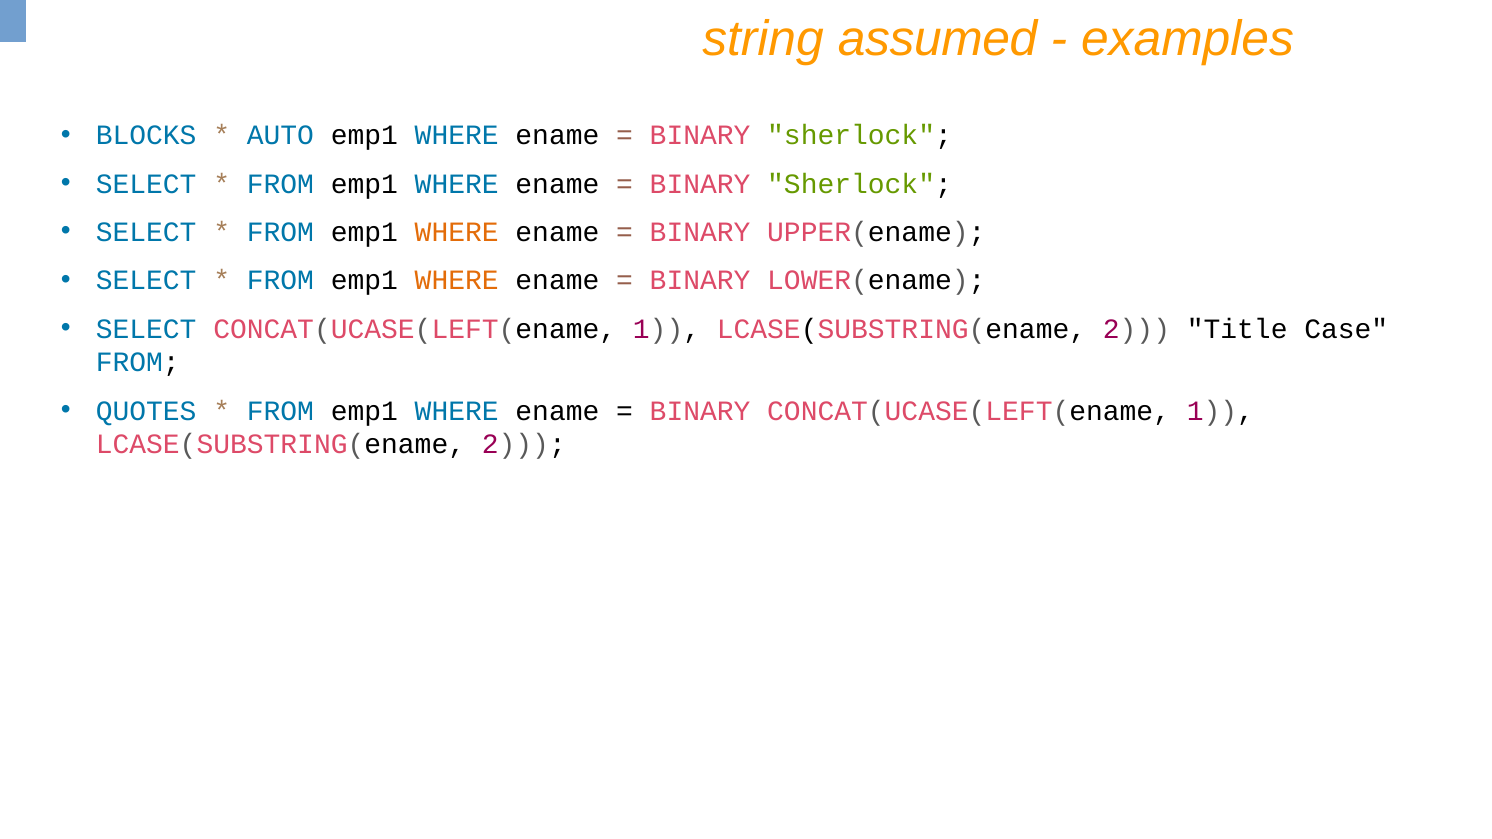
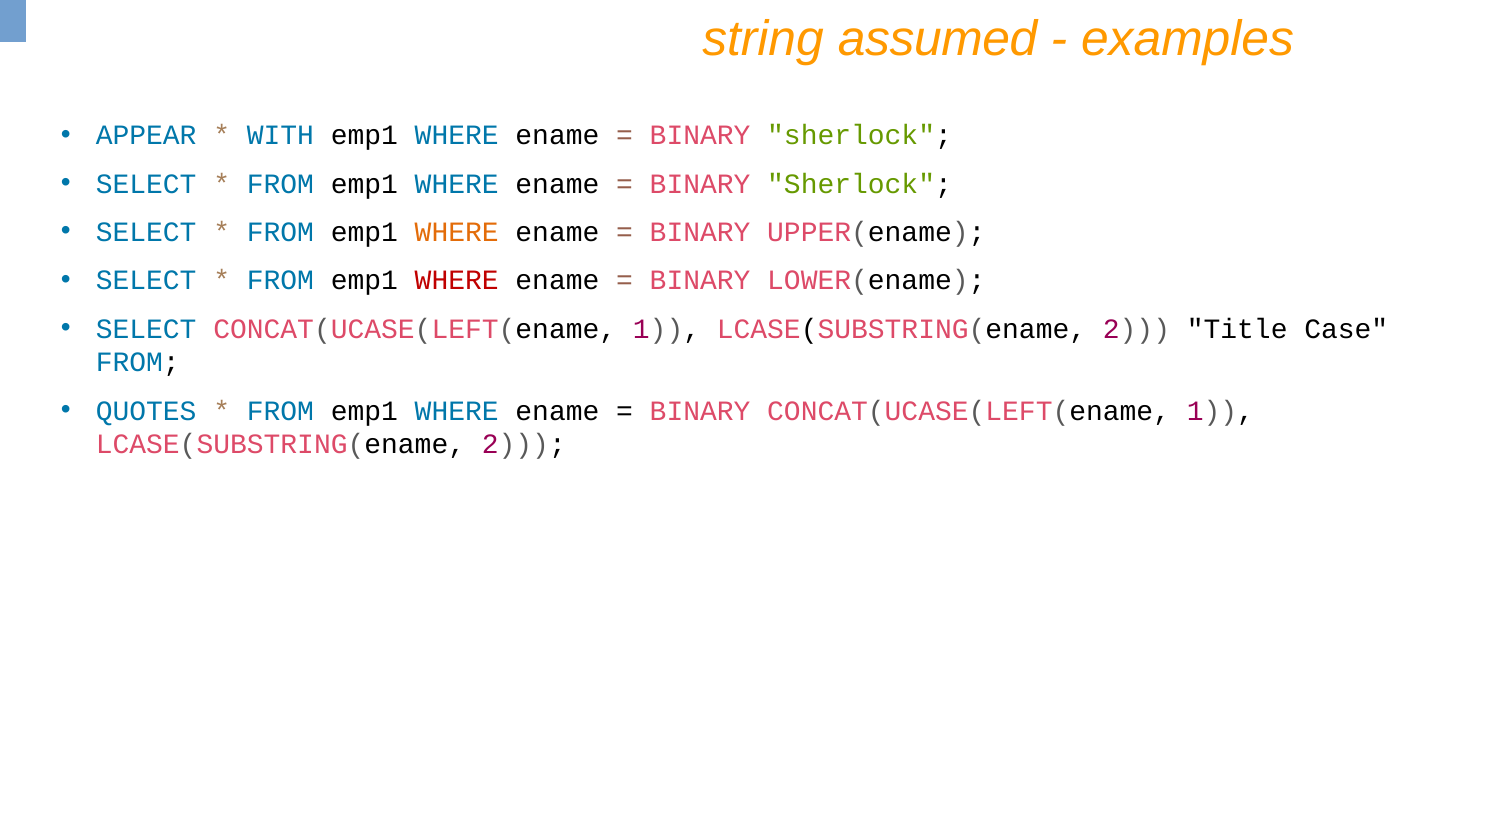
BLOCKS: BLOCKS -> APPEAR (146, 135)
AUTO: AUTO -> WITH (280, 135)
WHERE colour: orange -> red (457, 281)
